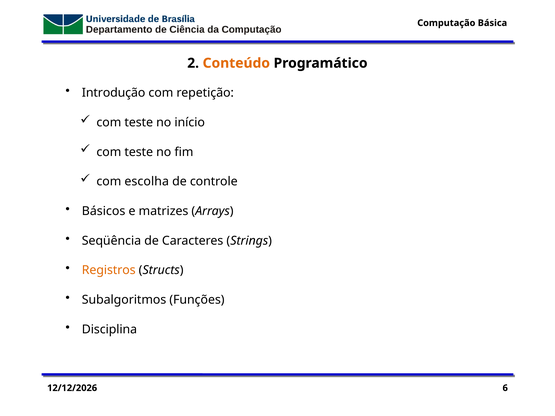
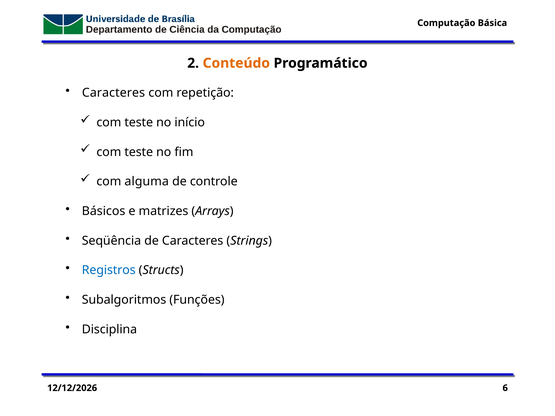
Introdução: Introdução -> Caracteres (113, 93)
escolha: escolha -> alguma (147, 182)
Registros colour: orange -> blue (109, 270)
